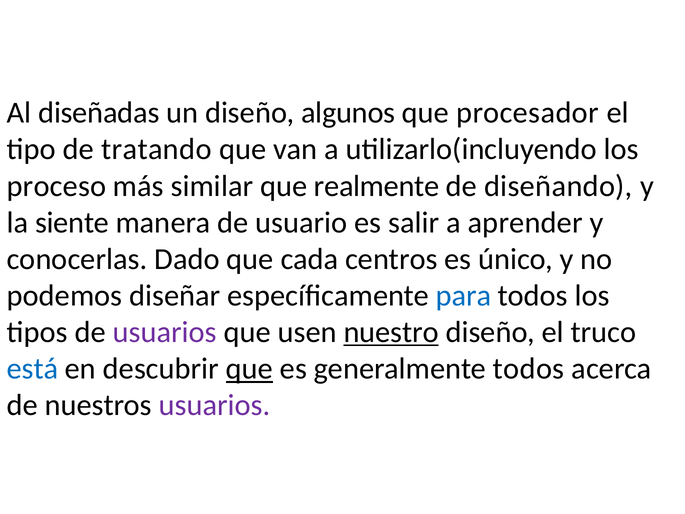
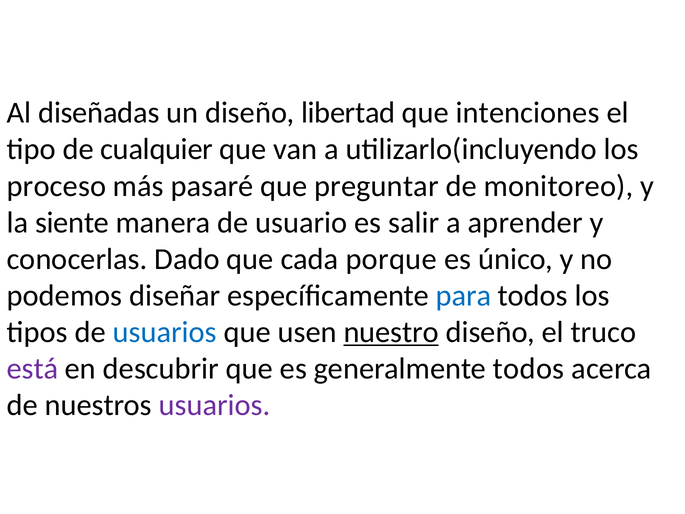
algunos: algunos -> libertad (348, 113)
procesador: procesador -> intenciones (528, 113)
tratando: tratando -> cualquier (157, 149)
similar: similar -> pasaré (212, 186)
realmente: realmente -> preguntar (376, 186)
diseñando: diseñando -> monitoreo (558, 186)
centros: centros -> porque (391, 259)
usuarios colour: purple -> blue (165, 332)
está colour: blue -> purple (32, 369)
que underline: present -> none (249, 369)
